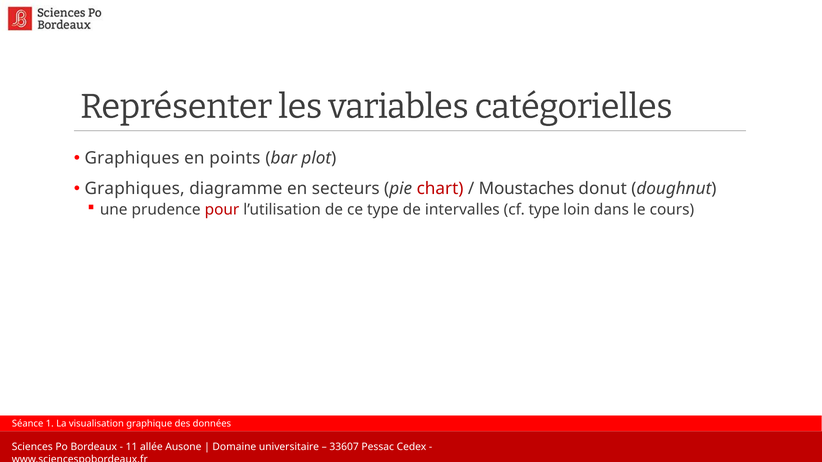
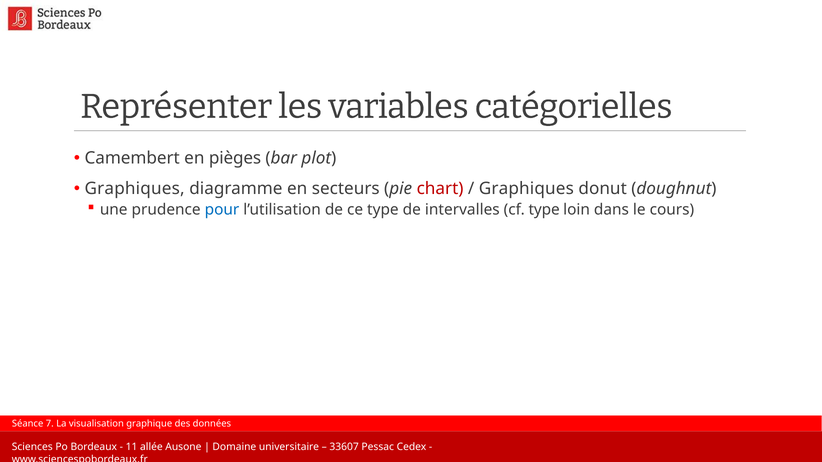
Graphiques: Graphiques -> Camembert (132, 158)
points: points -> pièges (235, 158)
Moustaches: Moustaches -> Graphiques (526, 189)
pour colour: red -> blue (222, 210)
1: 1 -> 7 (50, 424)
